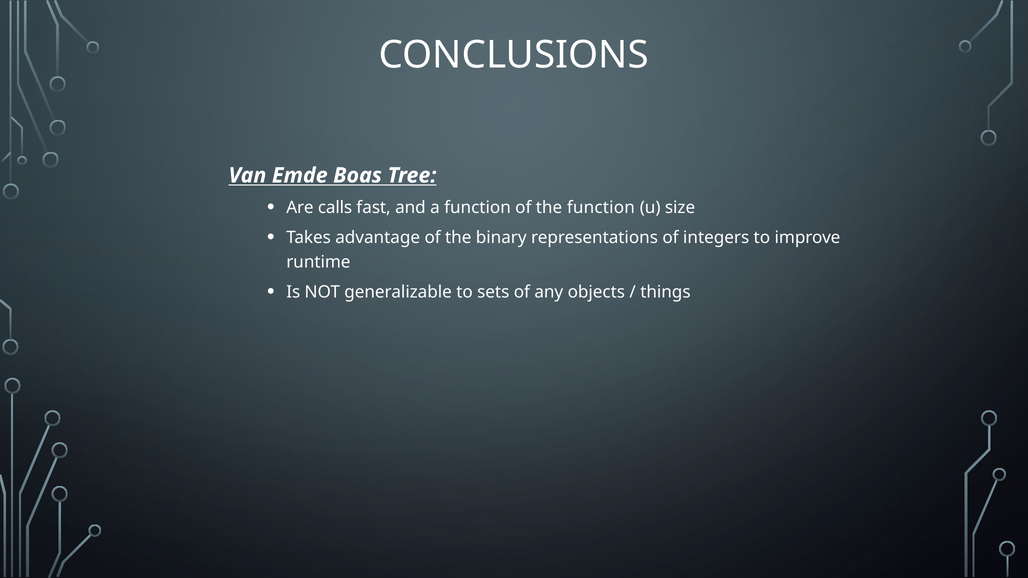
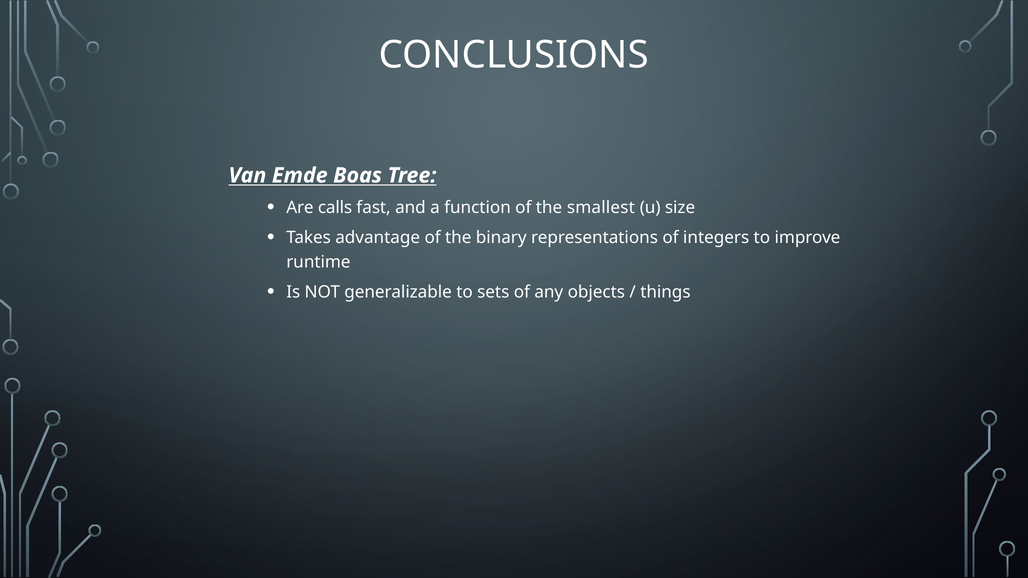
the function: function -> smallest (601, 208)
